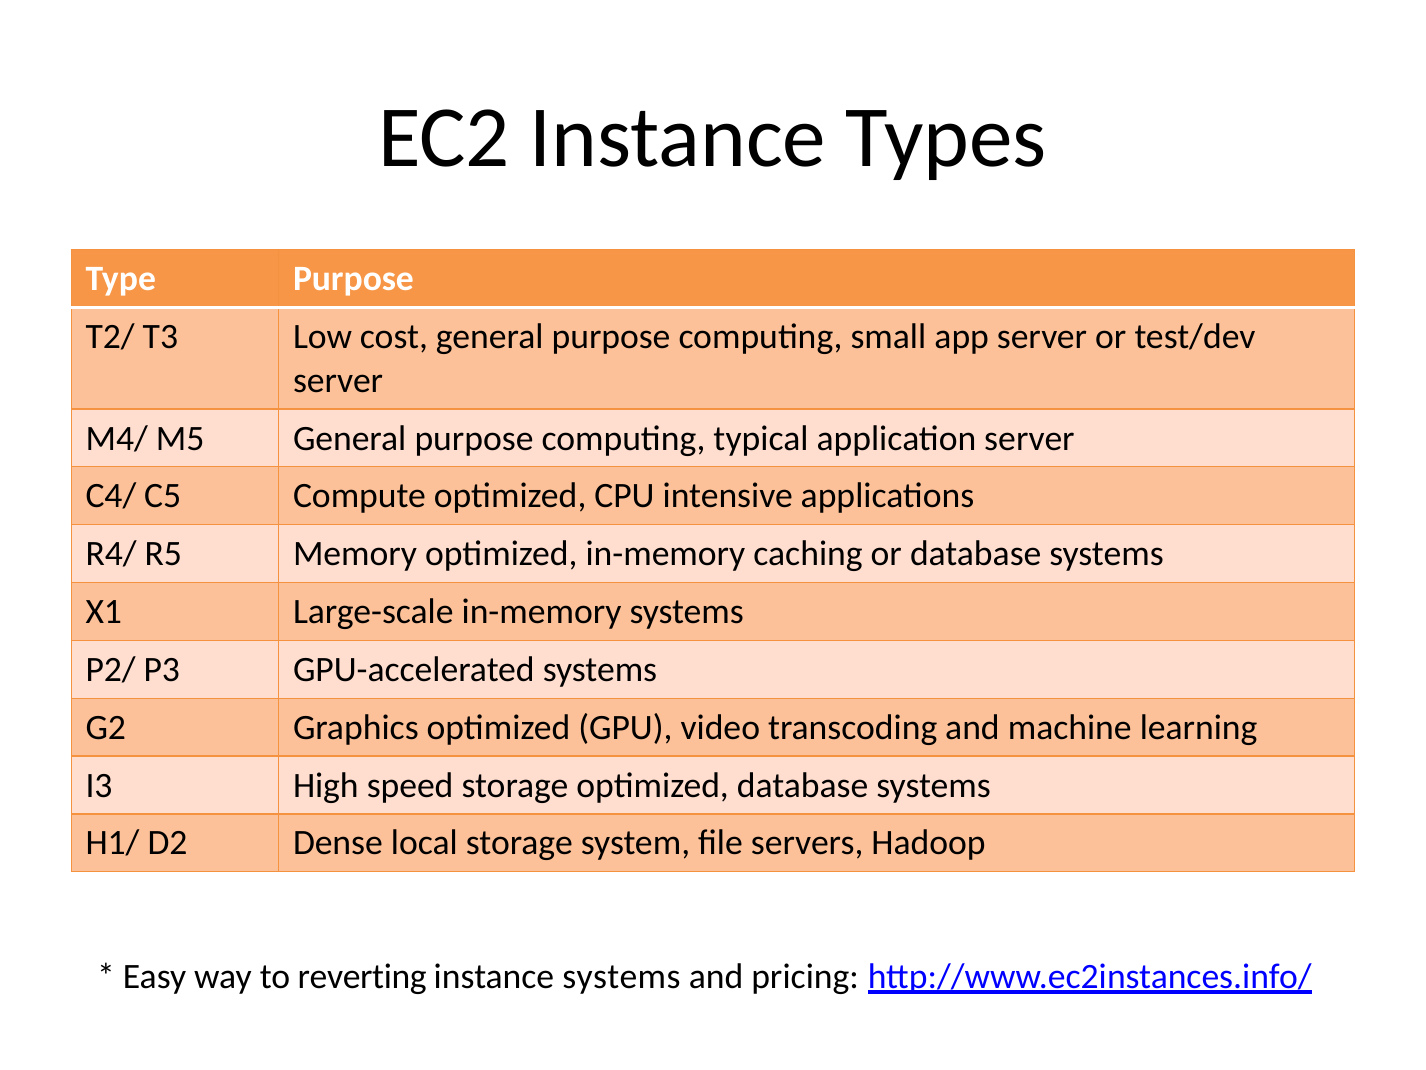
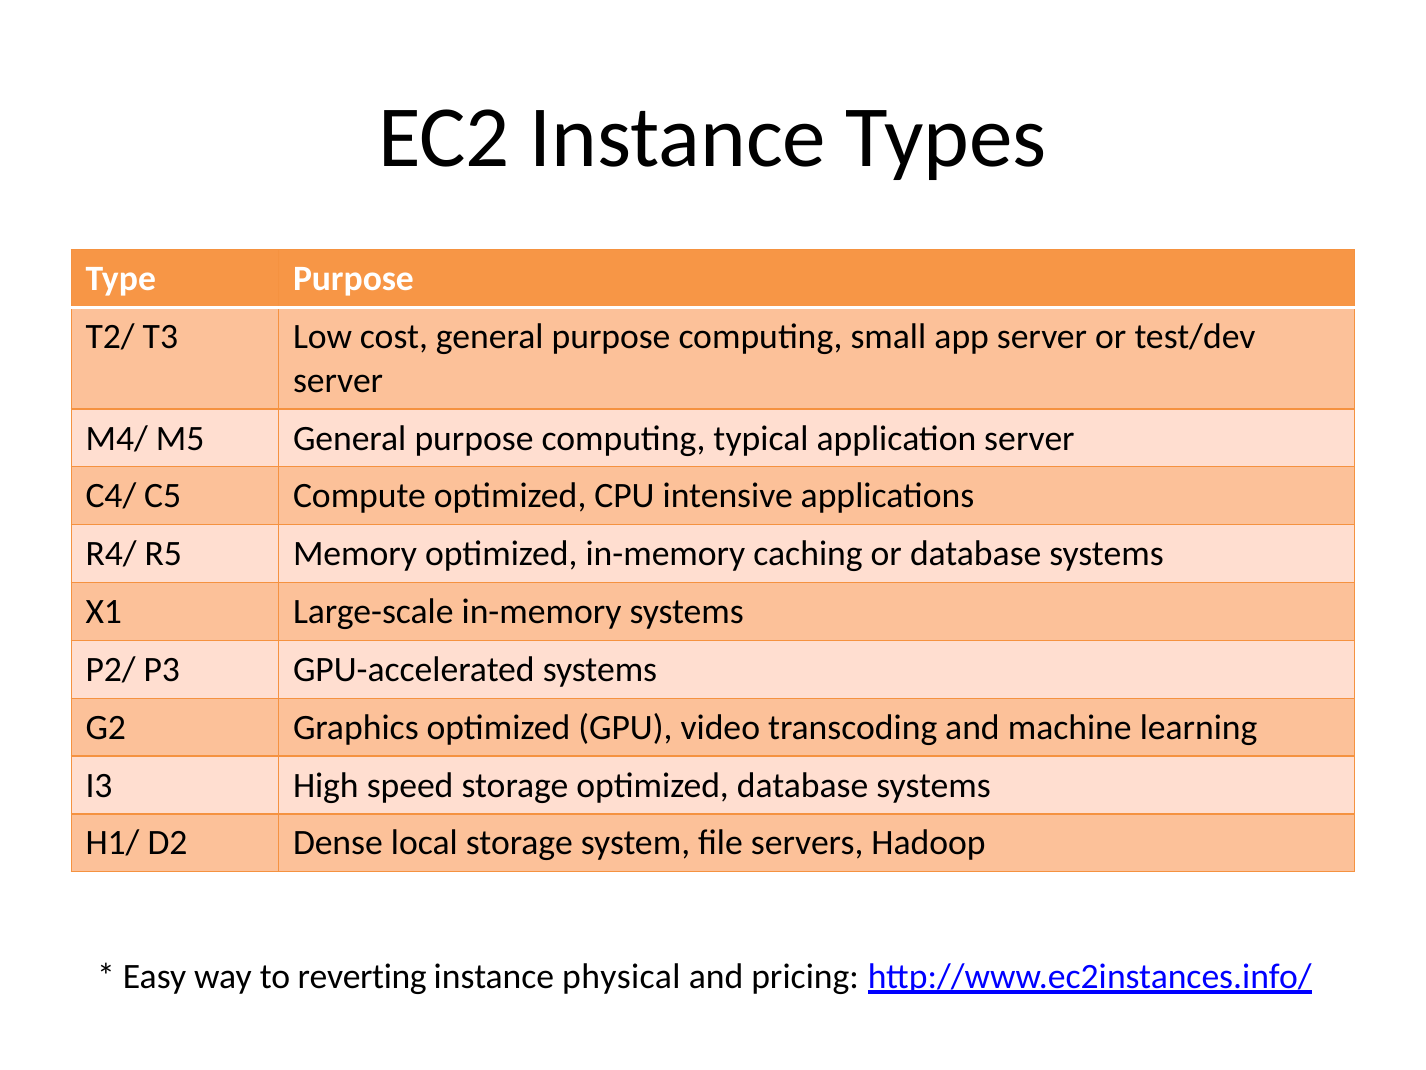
instance systems: systems -> physical (621, 976)
